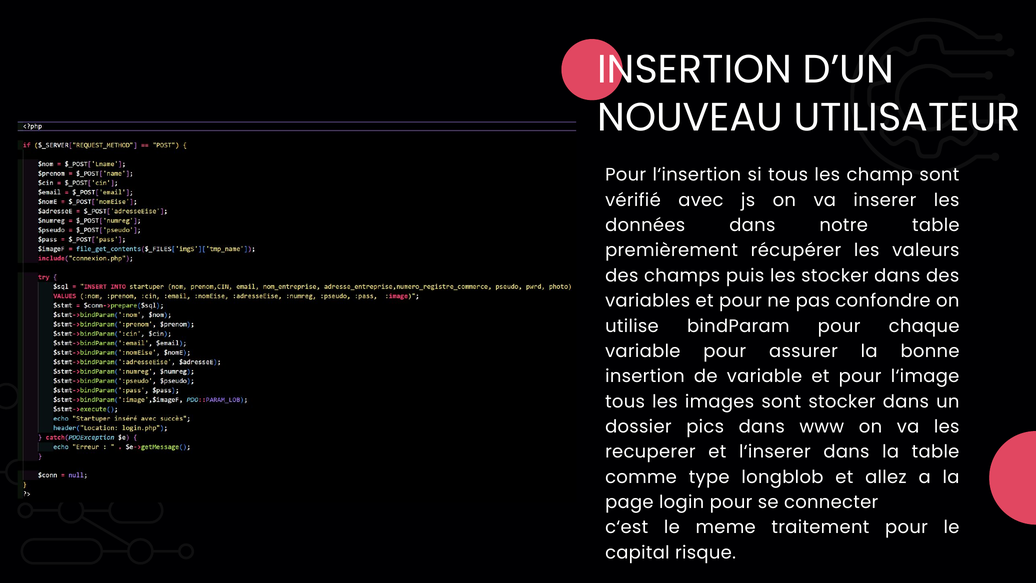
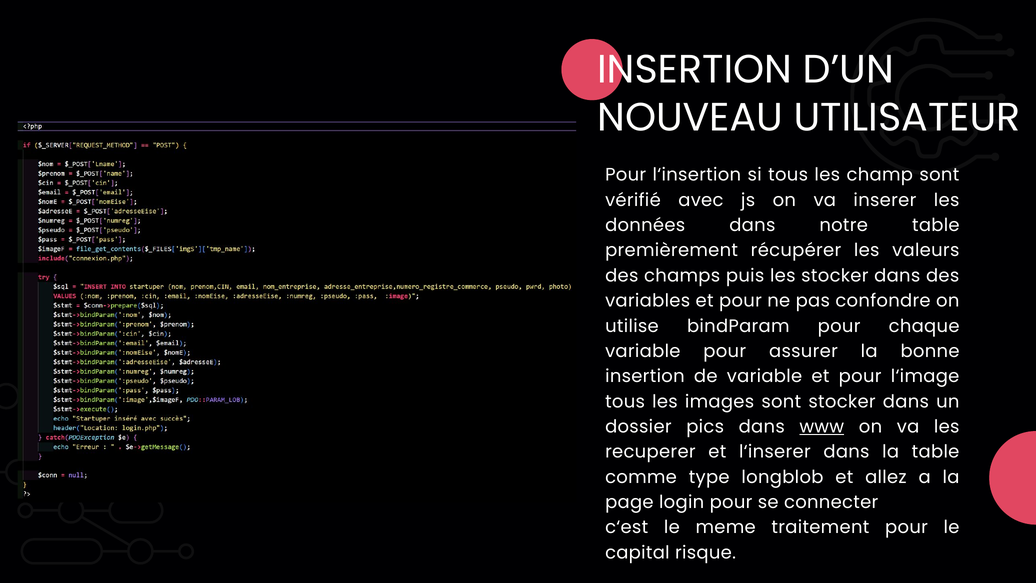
www underline: none -> present (822, 427)
